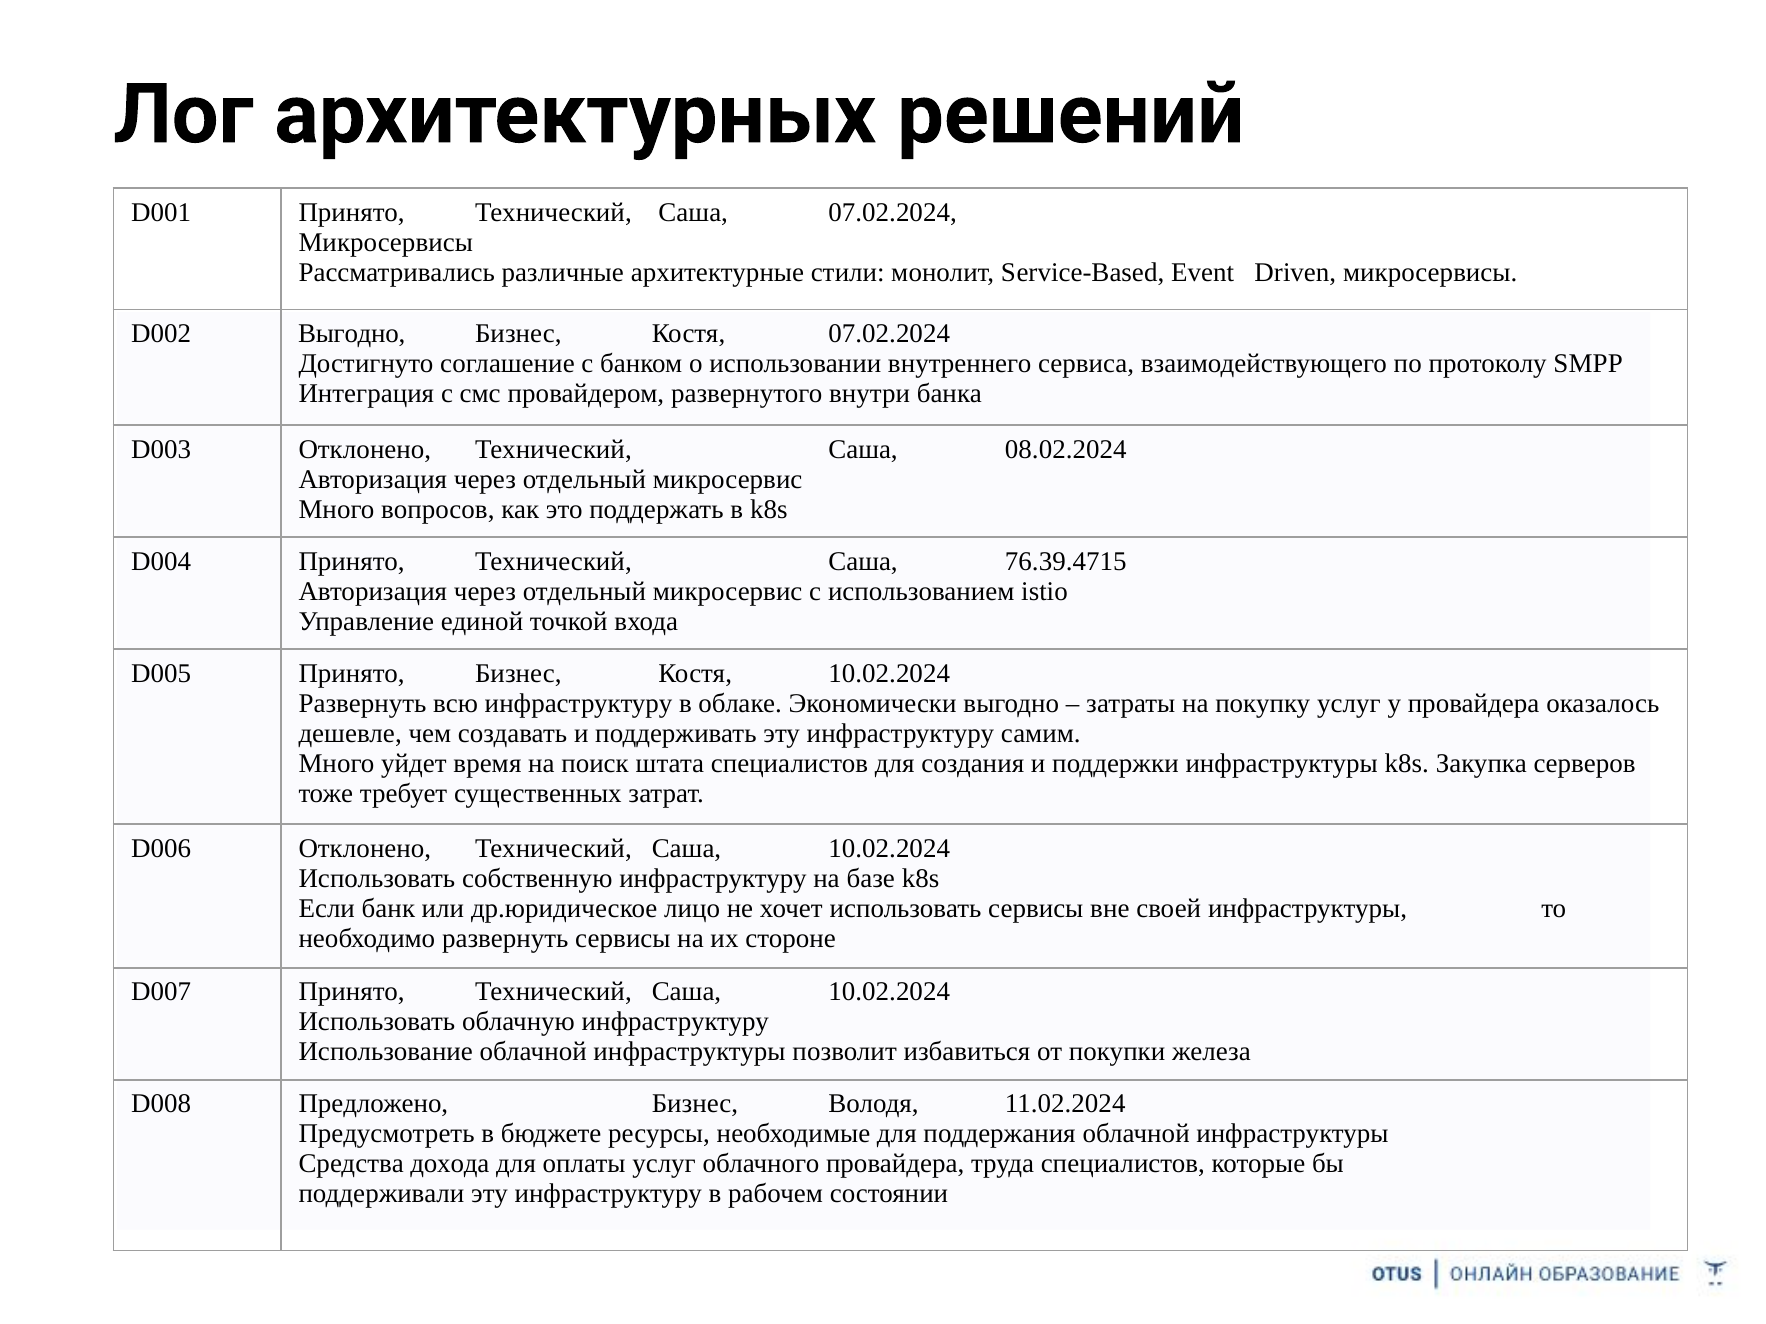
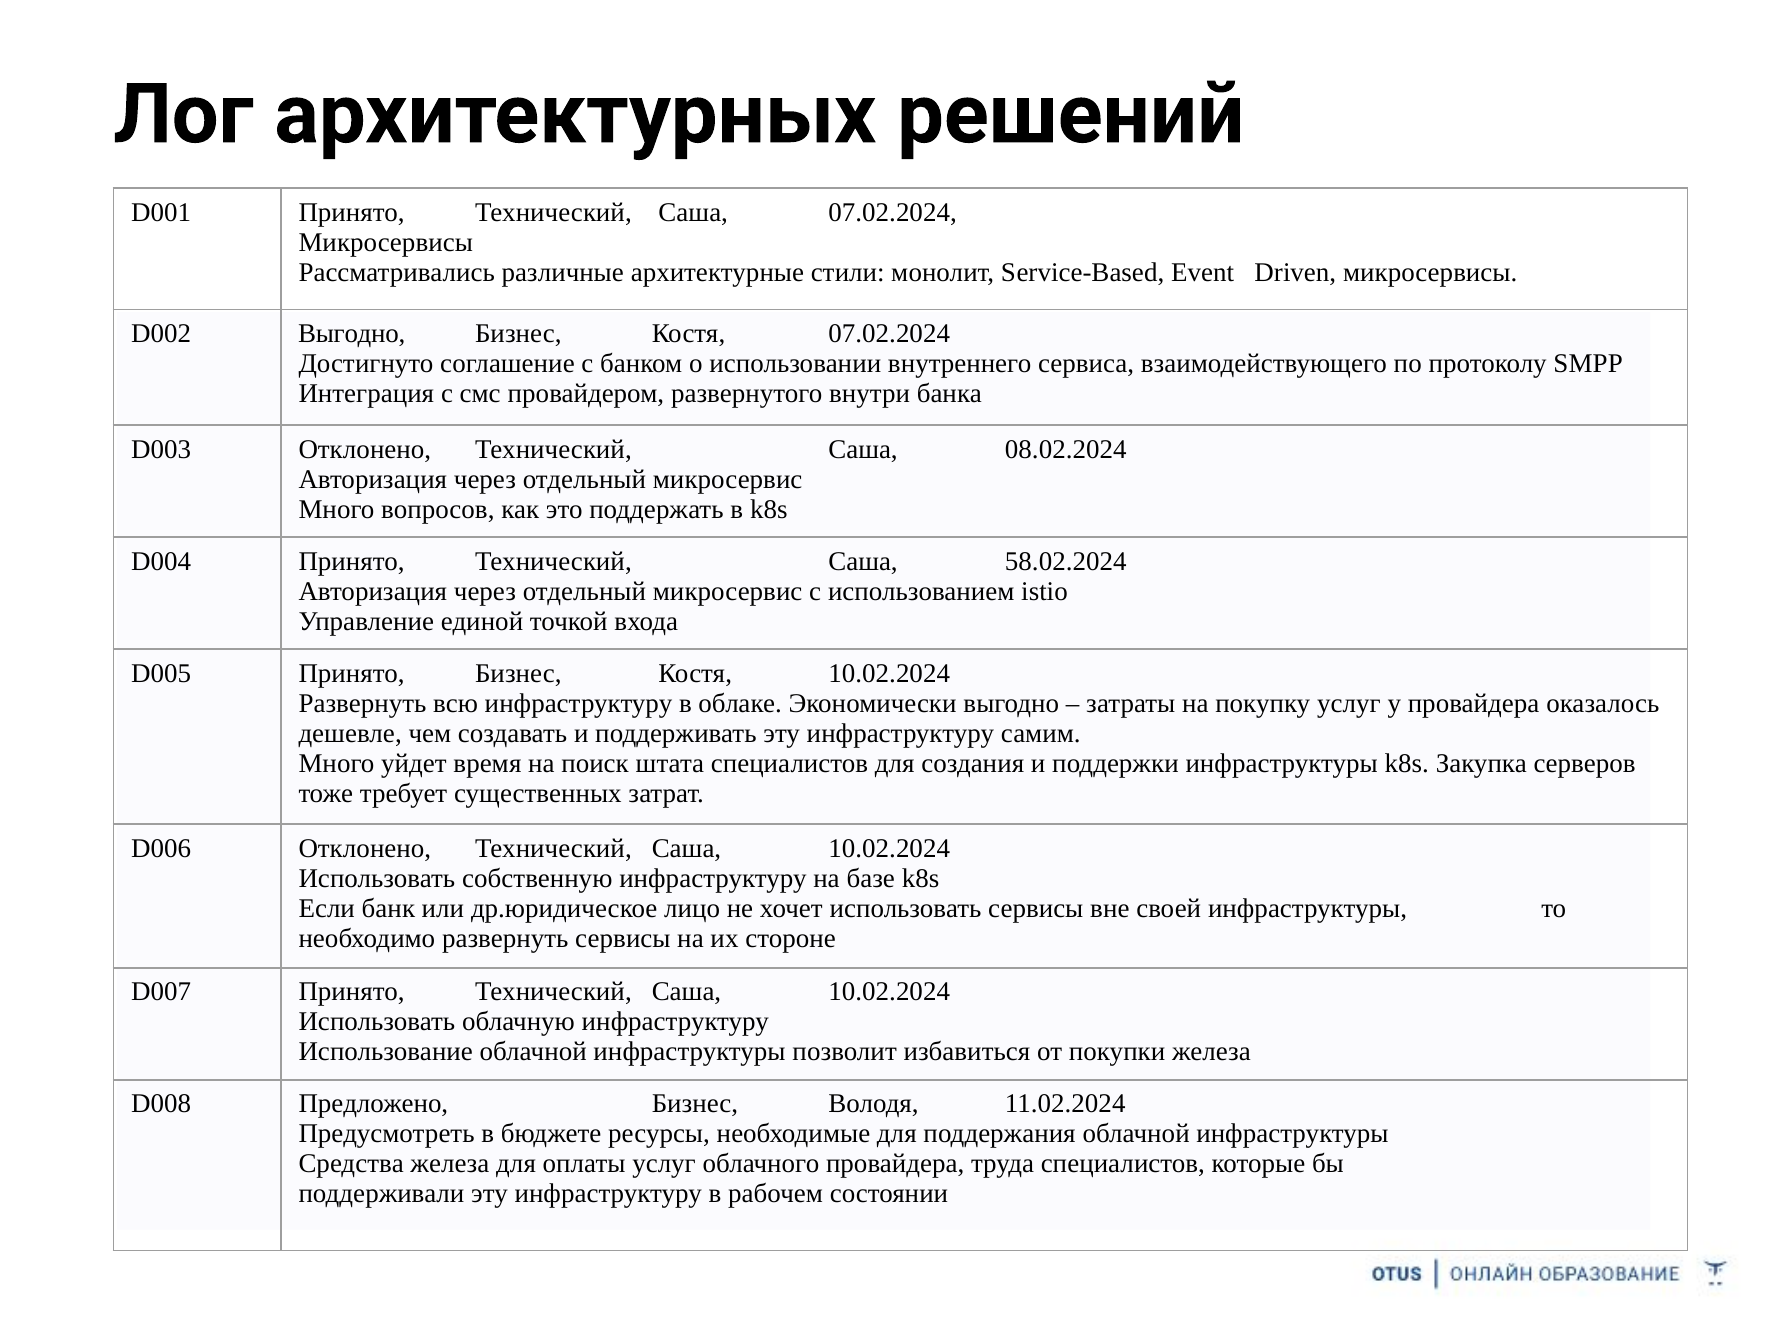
76.39.4715: 76.39.4715 -> 58.02.2024 (1066, 561)
Средства дохода: дохода -> железа (450, 1164)
